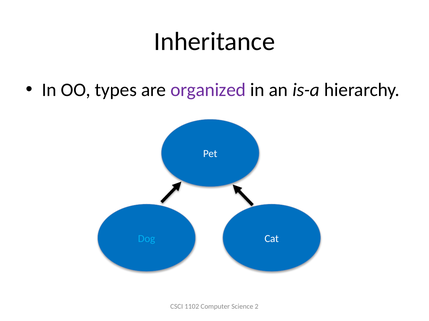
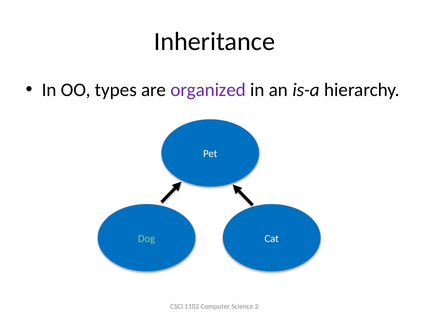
Dog colour: light blue -> light green (147, 239)
